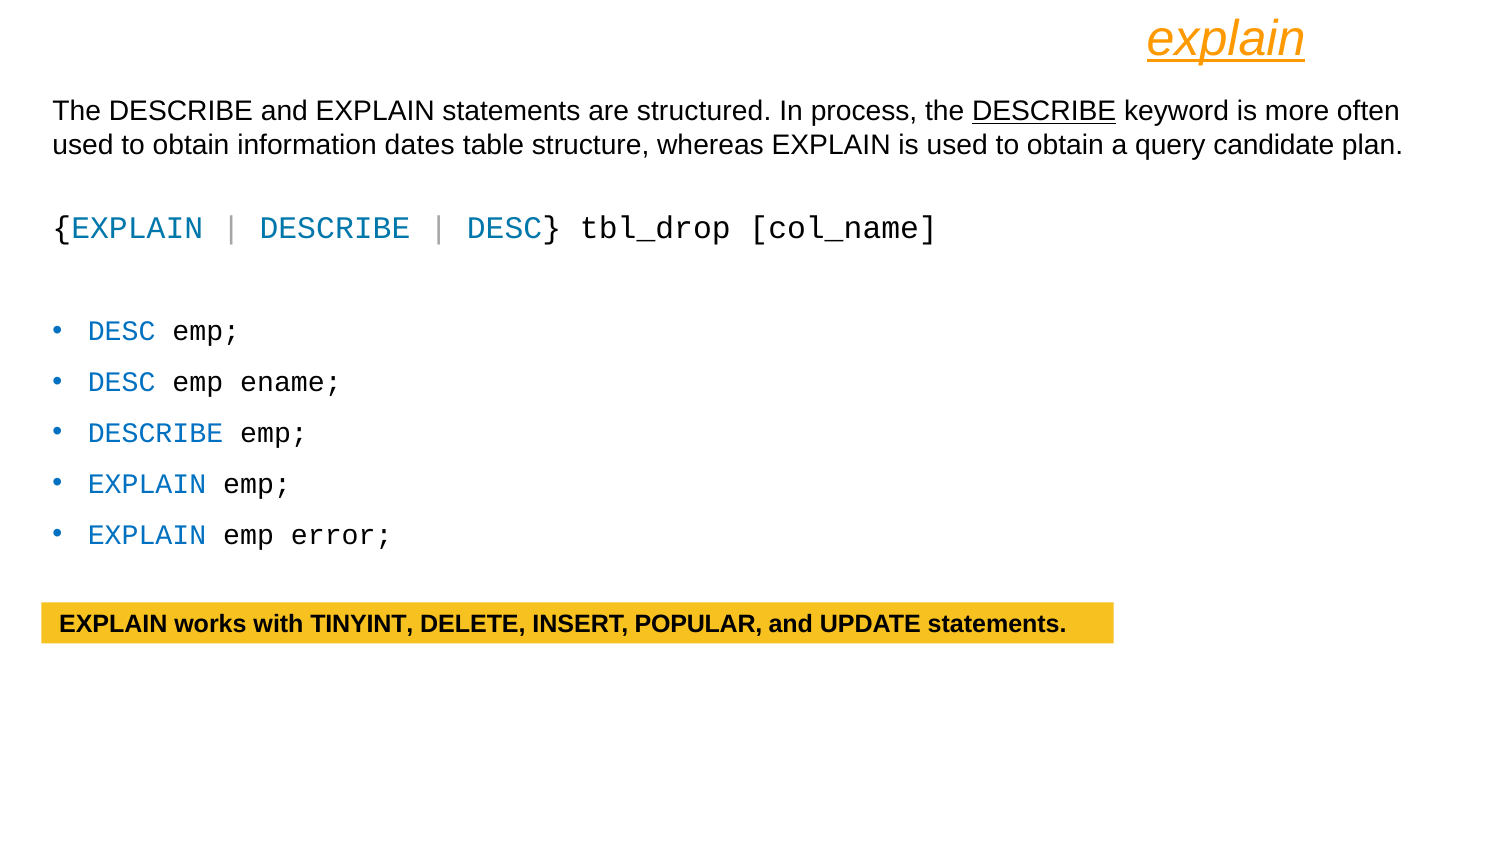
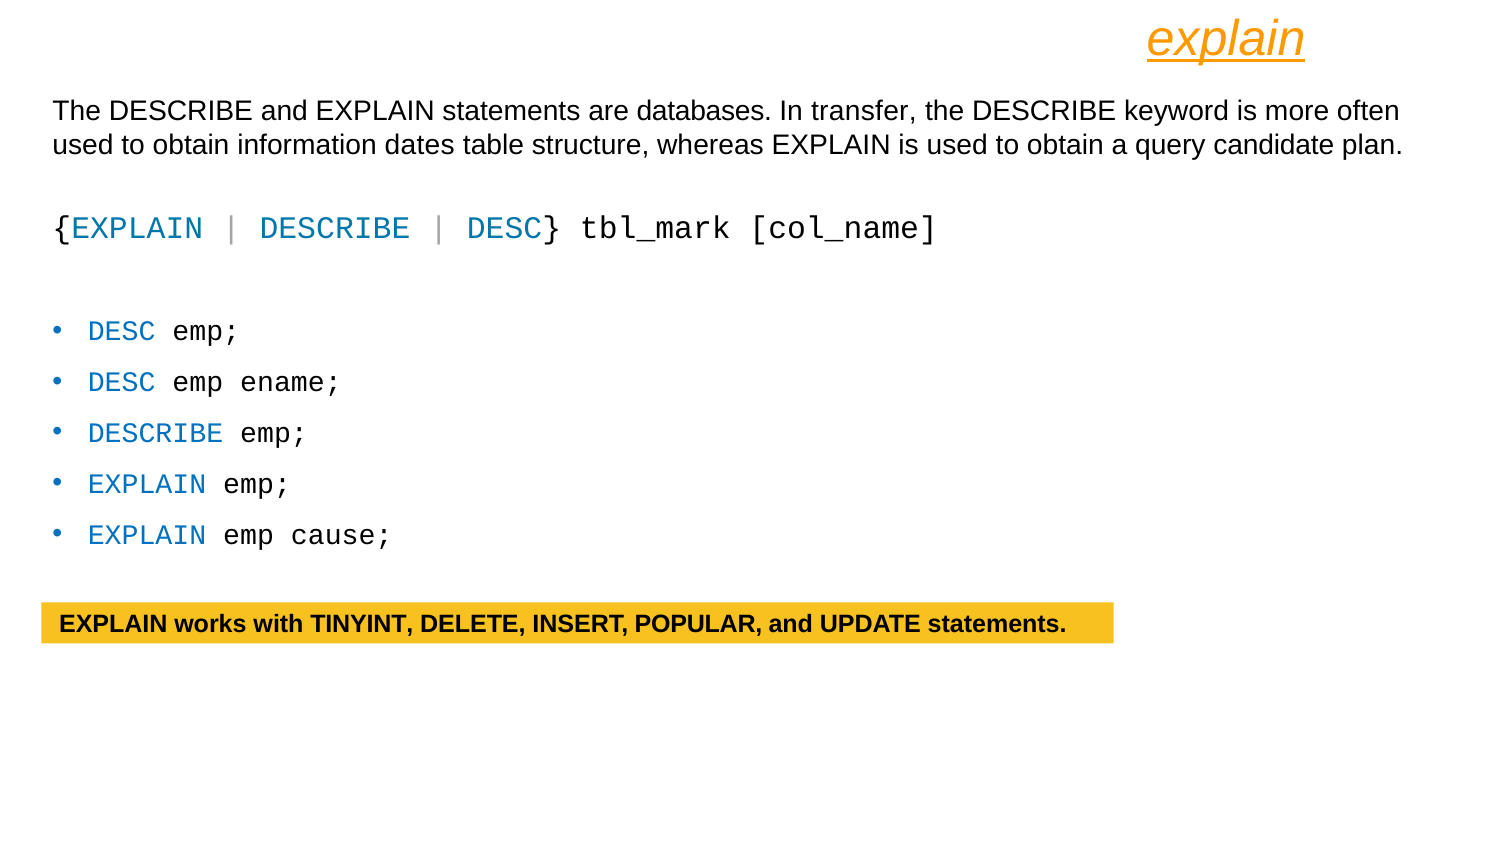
structured: structured -> databases (704, 111)
process: process -> transfer (864, 111)
DESCRIBE underline: present -> none (1044, 111)
tbl_drop: tbl_drop -> tbl_mark (655, 228)
error: error -> cause (342, 535)
